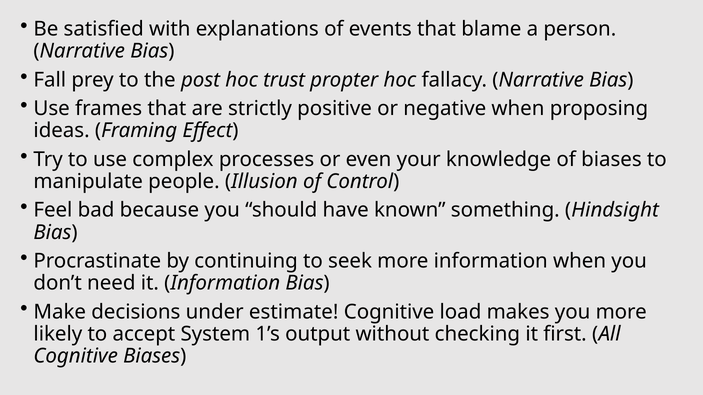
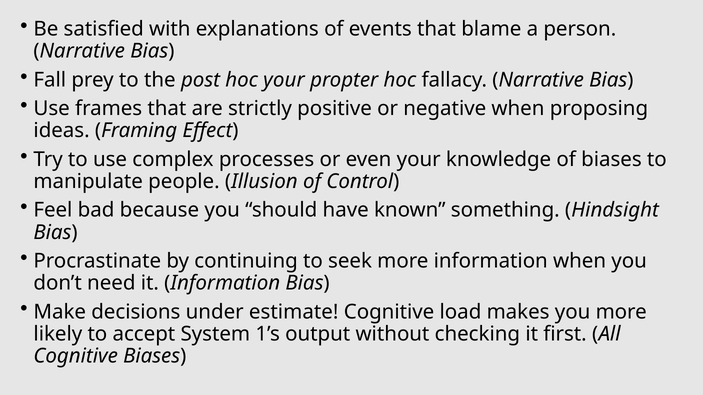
hoc trust: trust -> your (284, 80)
